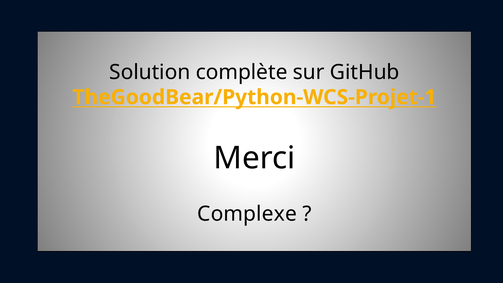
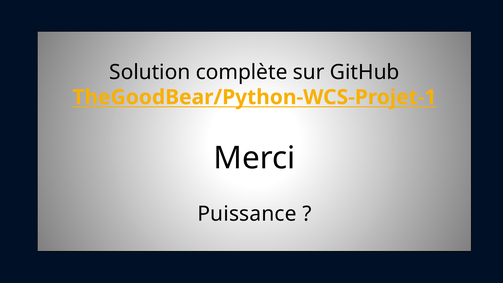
Complexe: Complexe -> Puissance (247, 214)
